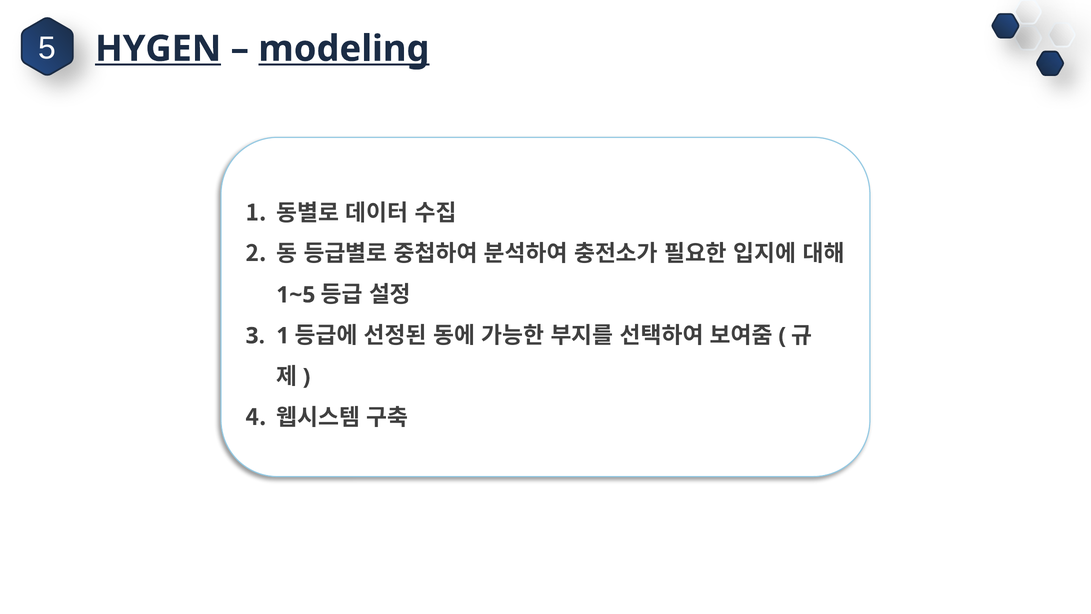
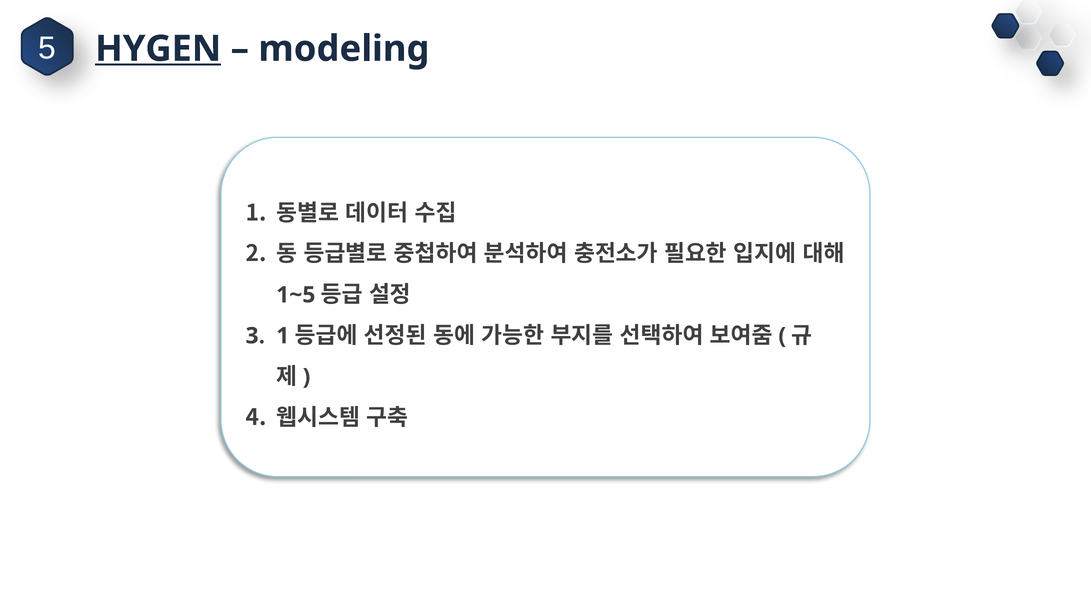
modeling underline: present -> none (344, 49)
